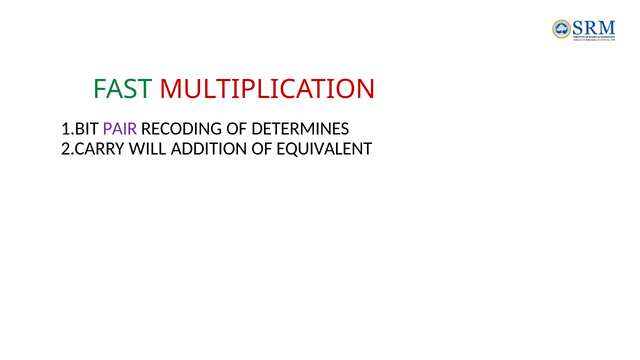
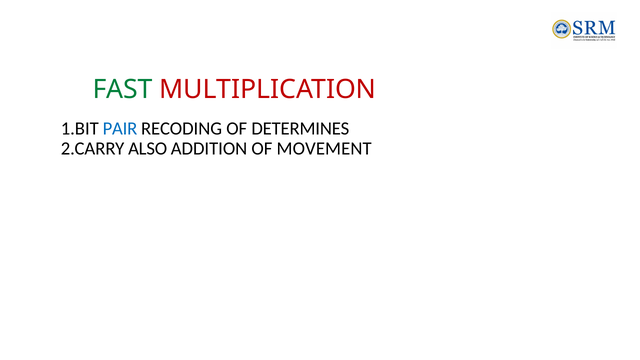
PAIR colour: purple -> blue (120, 128)
WILL: WILL -> ALSO (148, 149)
EQUIVALENT: EQUIVALENT -> MOVEMENT (324, 149)
